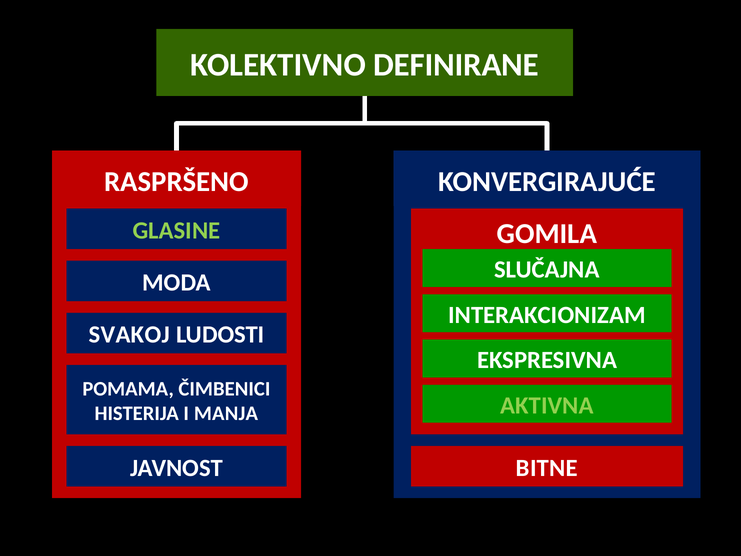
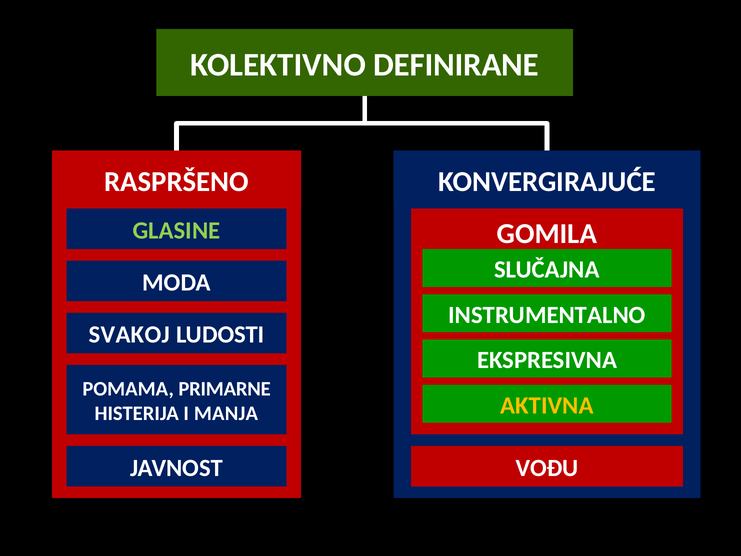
INTERAKCIONIZAM: INTERAKCIONIZAM -> INSTRUMENTALNO (547, 315)
ČIMBENICI: ČIMBENICI -> PRIMARNE (225, 389)
AKTIVNA colour: light green -> yellow (547, 405)
BITNE: BITNE -> VOĐU (547, 468)
